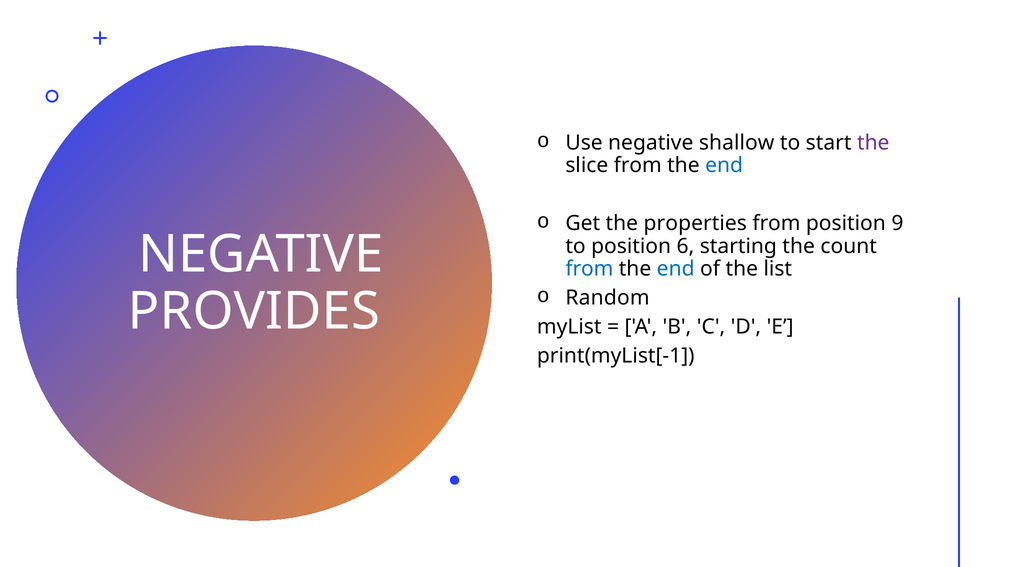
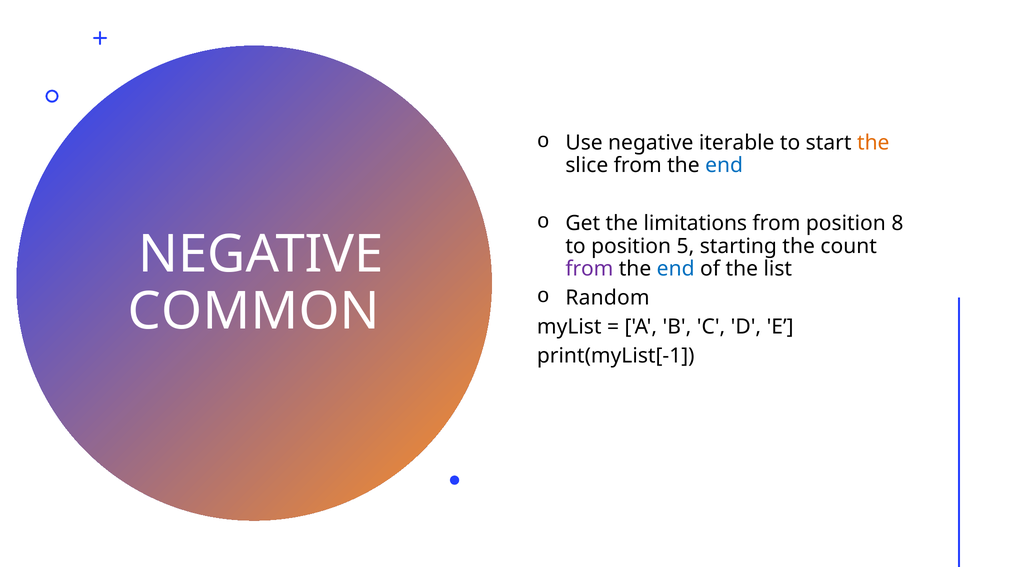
shallow: shallow -> iterable (737, 143)
the colour: purple -> orange (873, 143)
properties: properties -> limitations (695, 224)
9: 9 -> 8 (897, 224)
6: 6 -> 5 (685, 247)
from colour: blue -> purple (589, 269)
PROVIDES: PROVIDES -> COMMON (254, 312)
